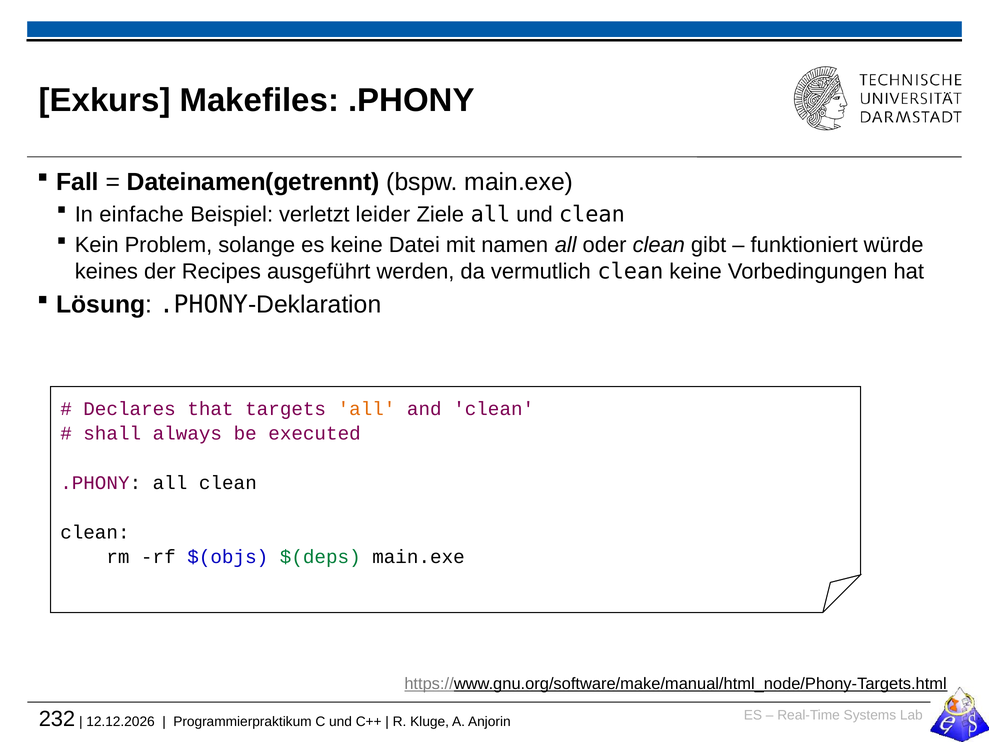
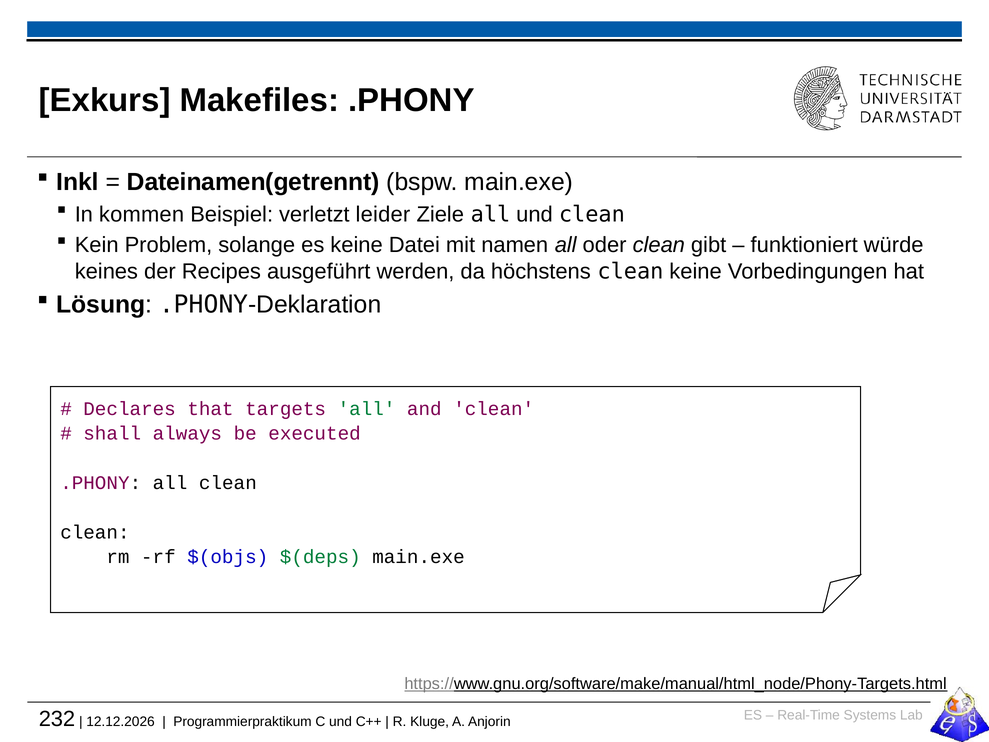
Fall: Fall -> Inkl (77, 182)
einfache: einfache -> kommen (142, 214)
vermutlich: vermutlich -> höchstens (541, 271)
all colour: orange -> green (367, 409)
